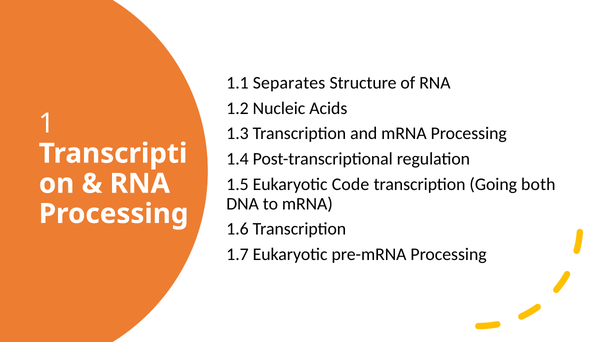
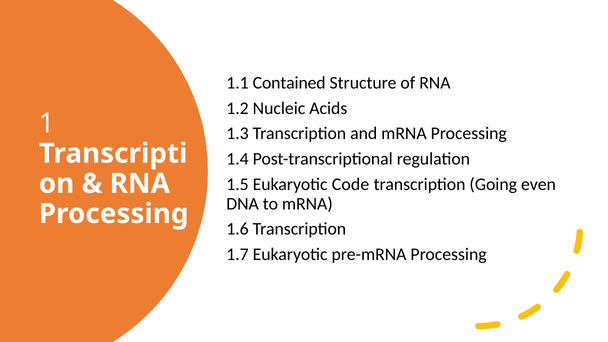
Separates: Separates -> Contained (289, 83)
both: both -> even (538, 185)
